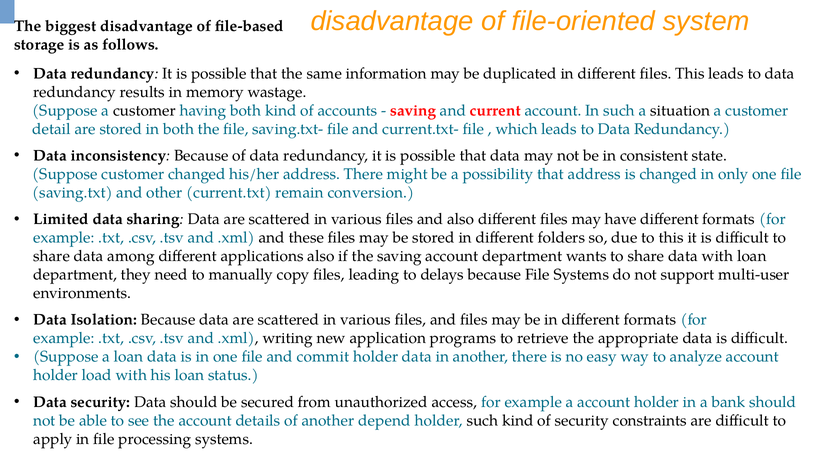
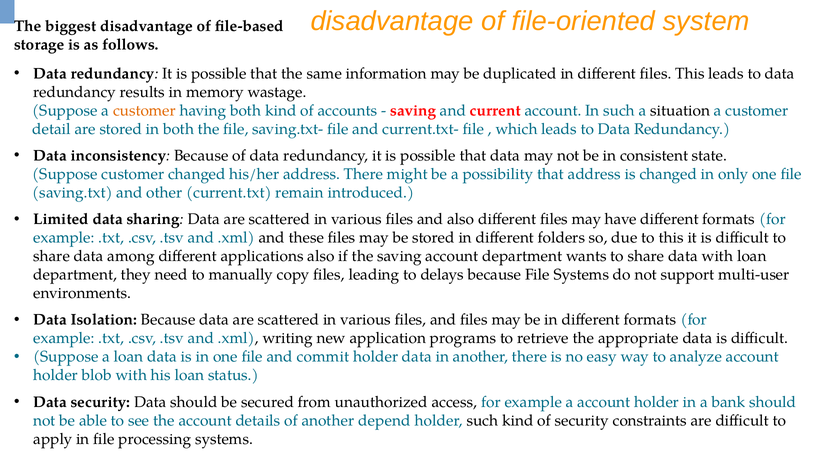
customer colour: black -> orange (144, 111)
conversion: conversion -> introduced (371, 193)
load: load -> blob (97, 376)
